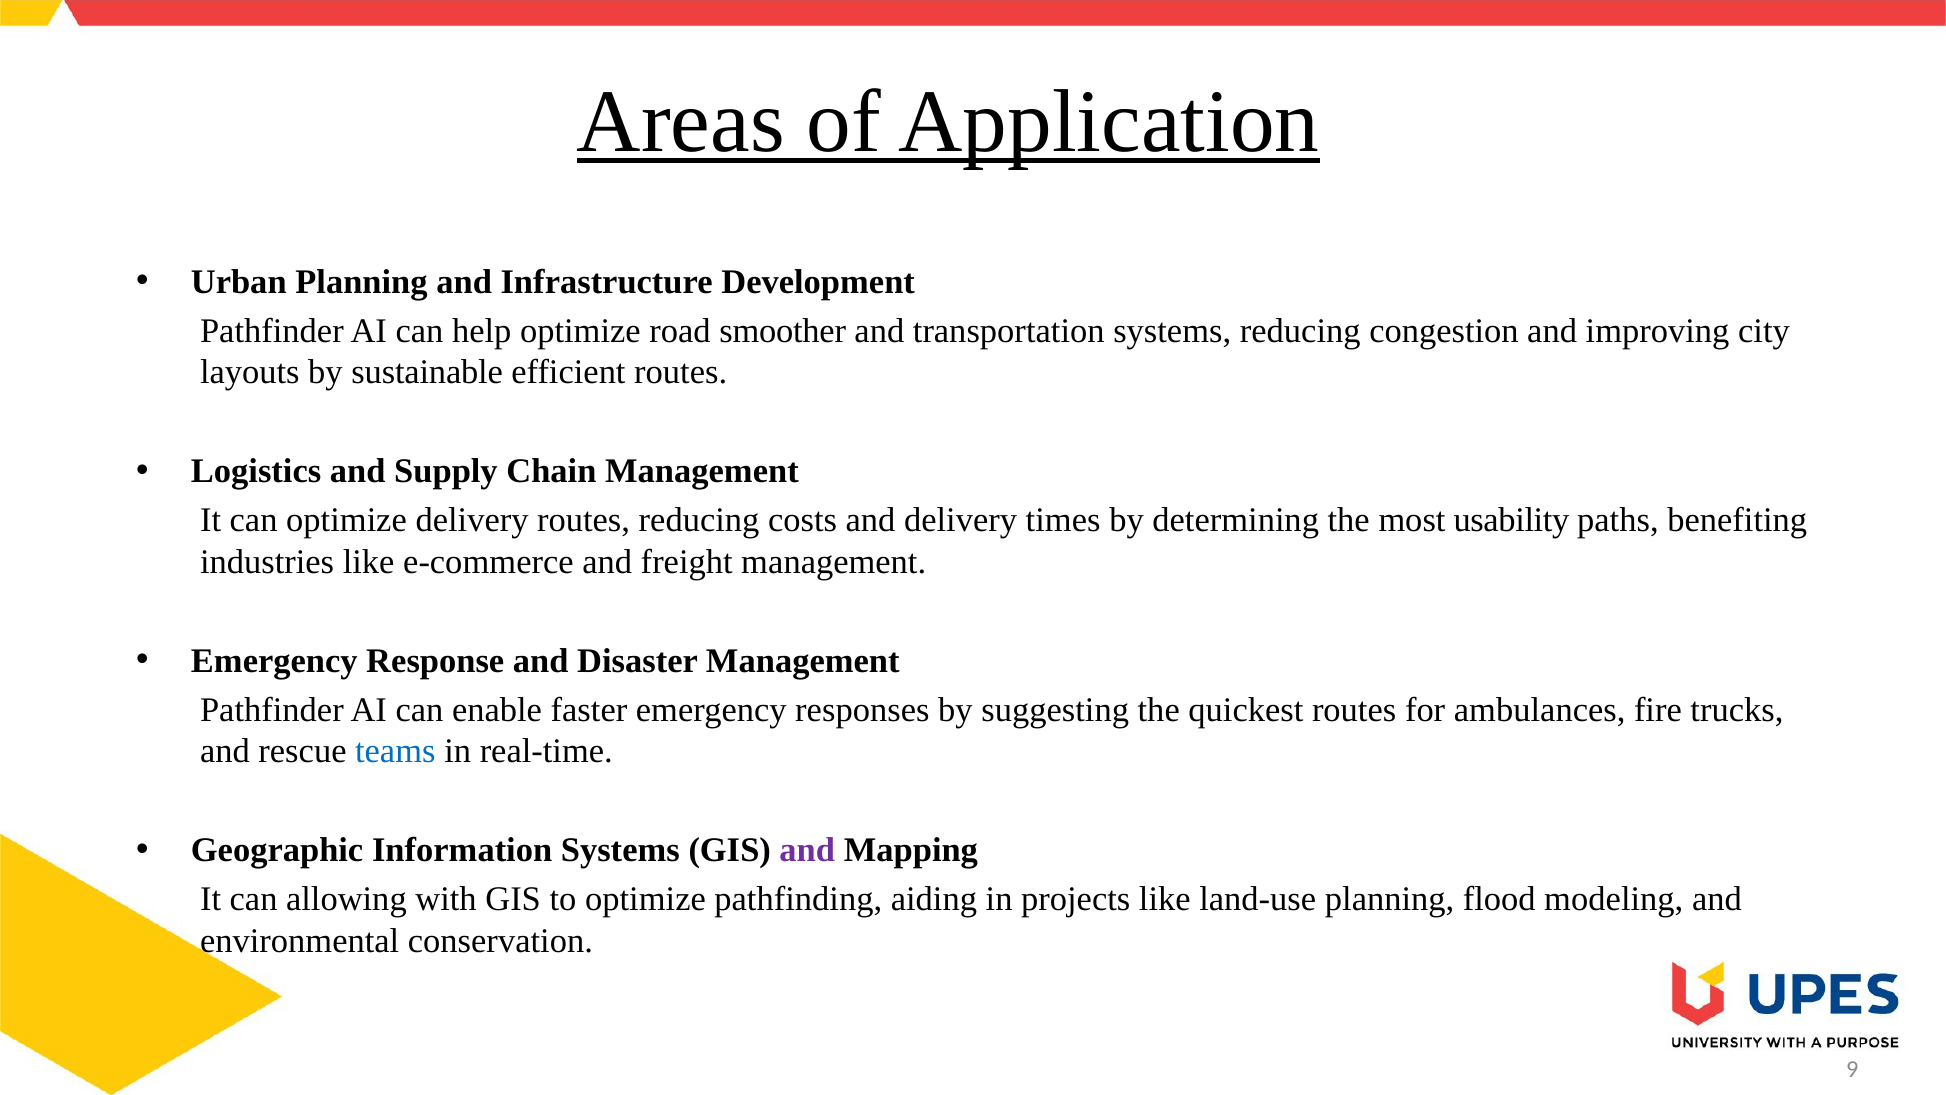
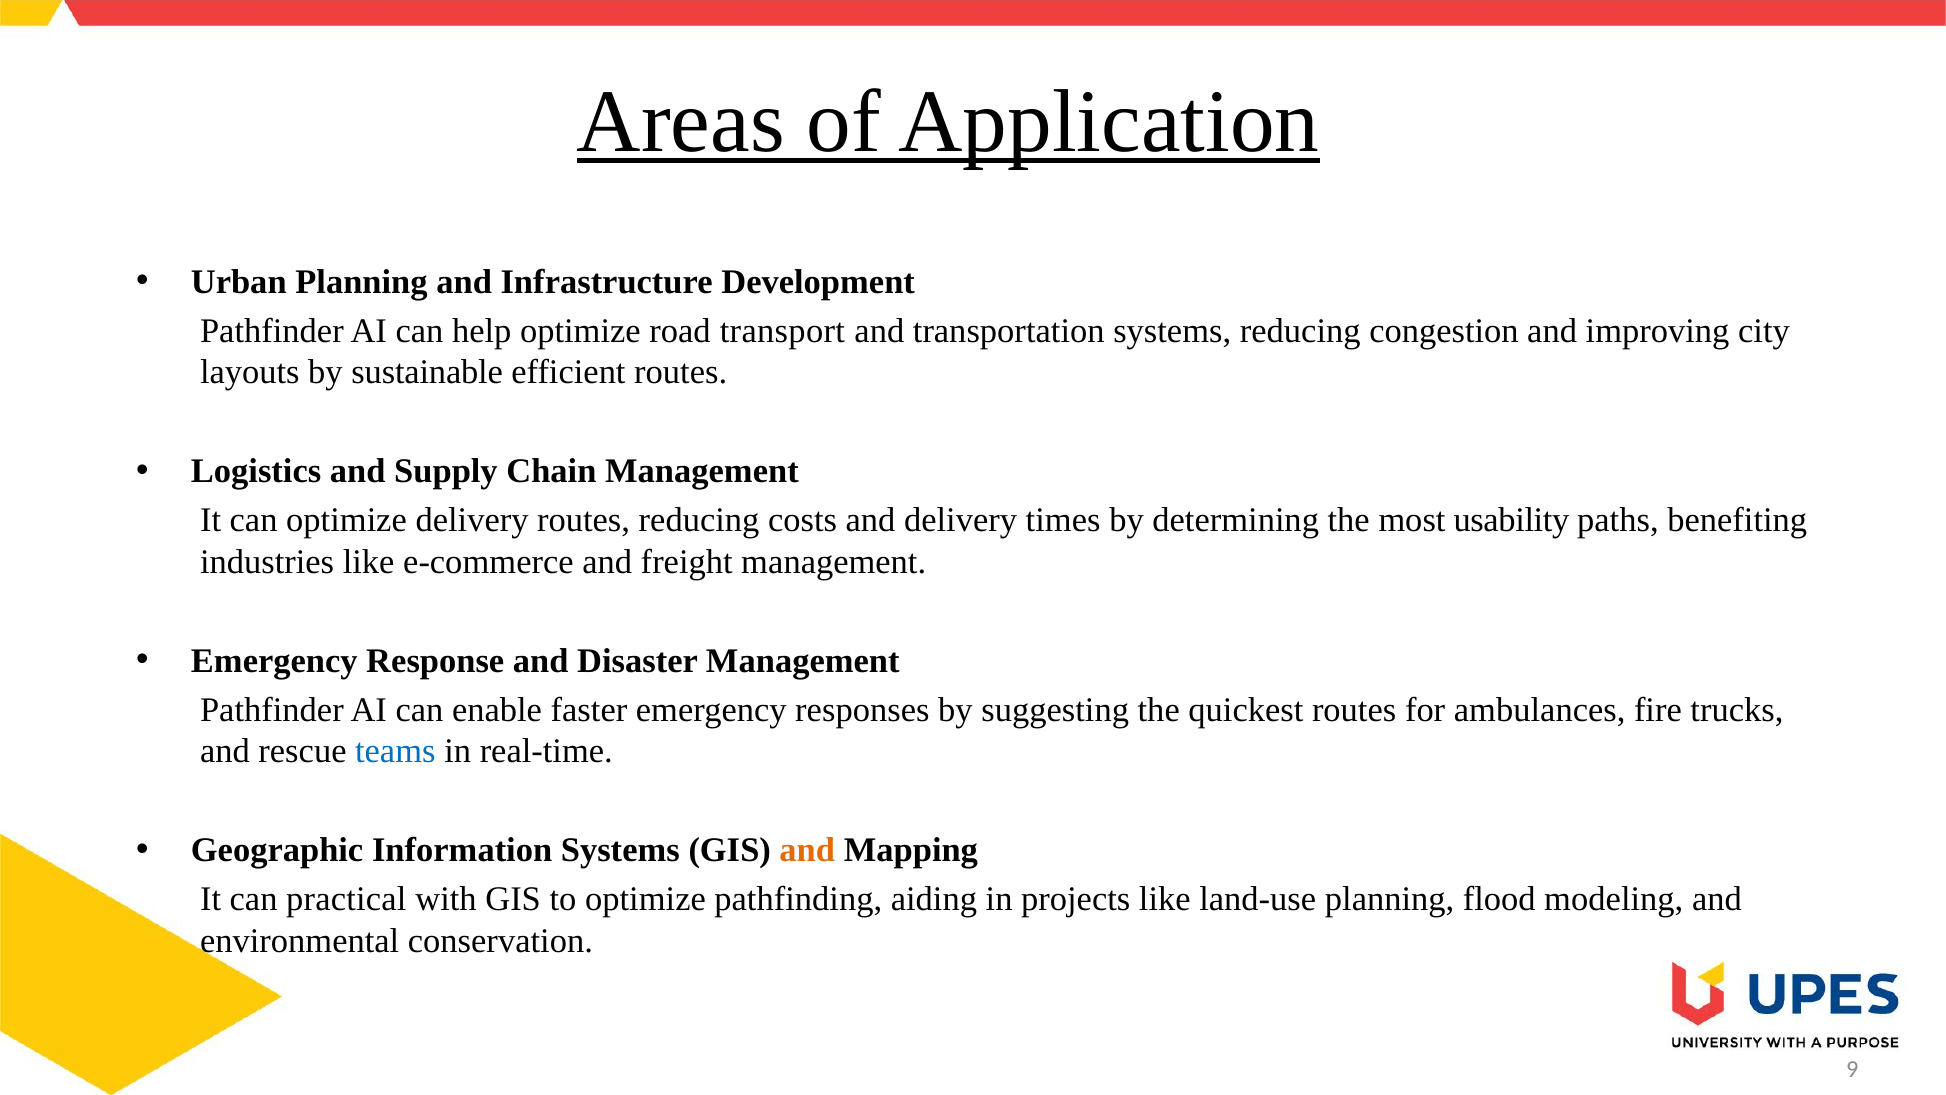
smoother: smoother -> transport (782, 331)
and colour: purple -> orange (807, 850)
allowing: allowing -> practical (346, 899)
